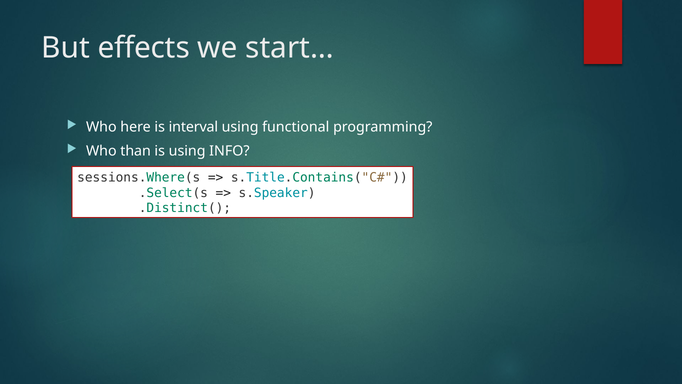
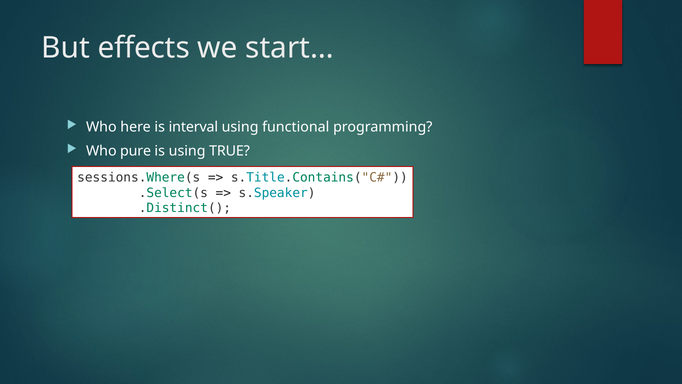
than: than -> pure (136, 151)
INFO: INFO -> TRUE (229, 151)
